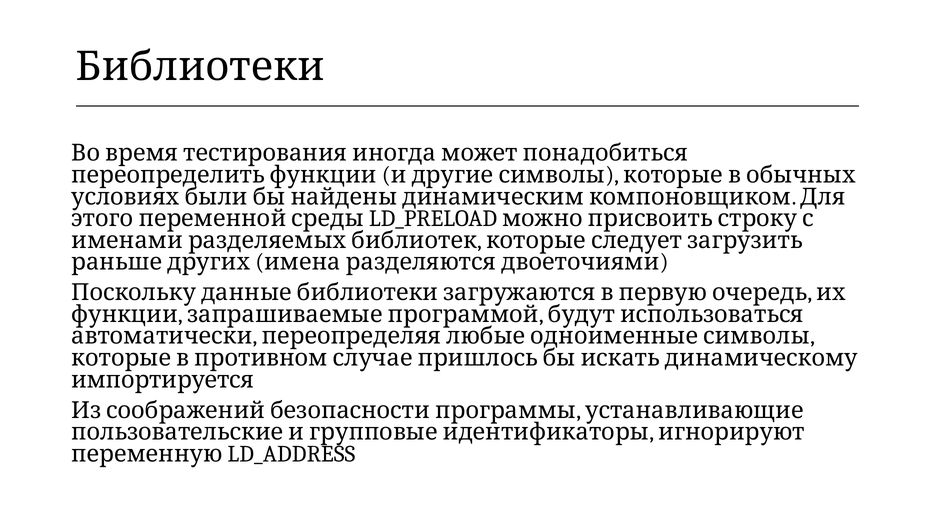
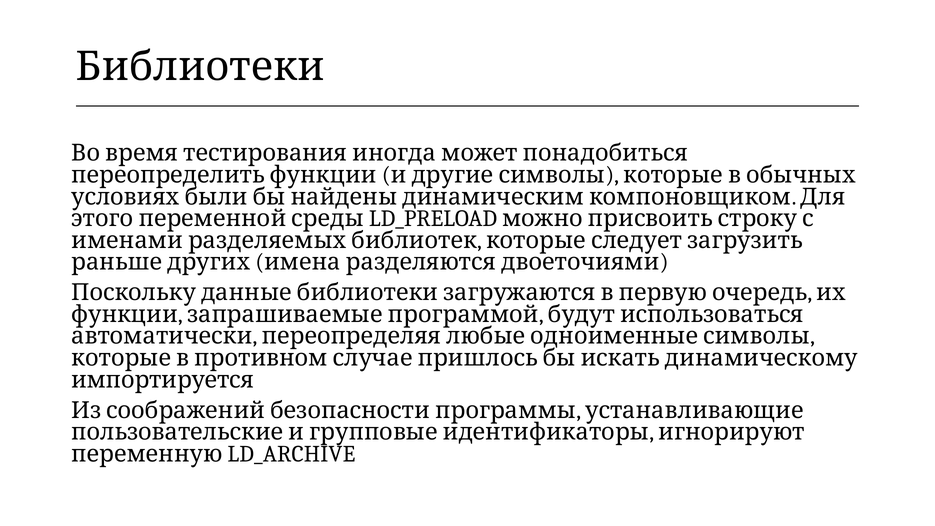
LD_ADDRESS: LD_ADDRESS -> LD_ARCHIVE (291, 454)
